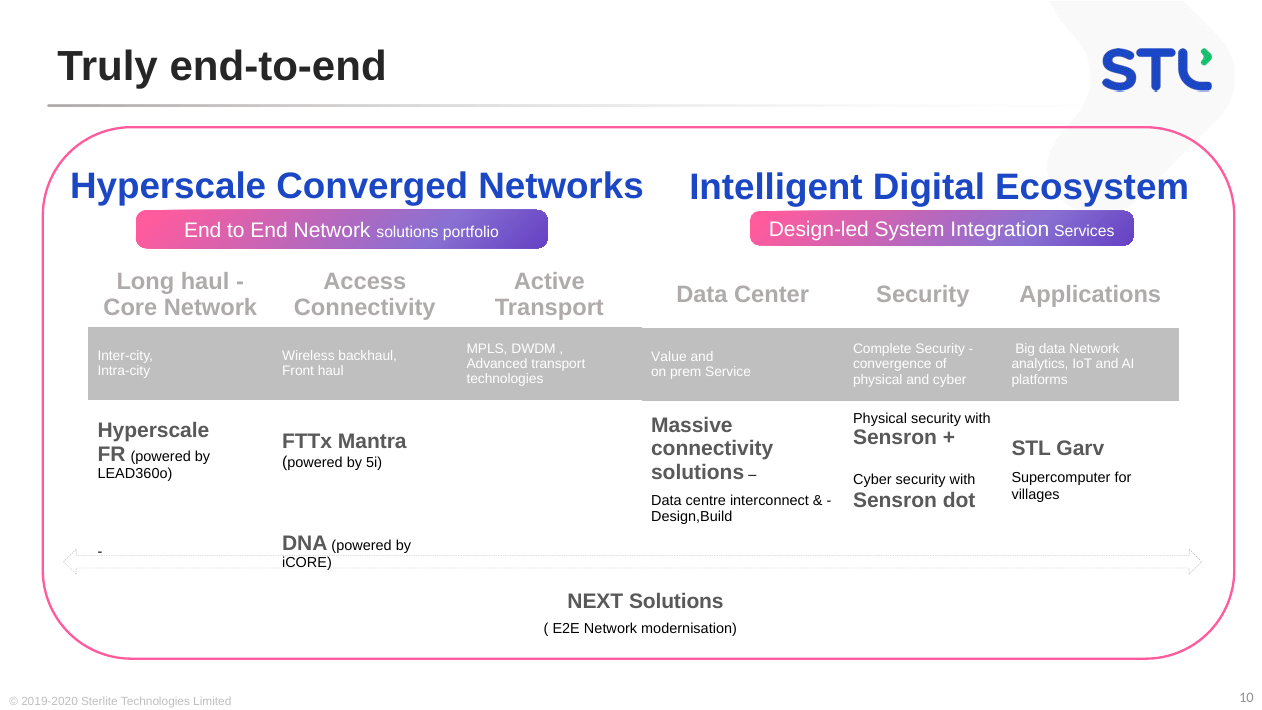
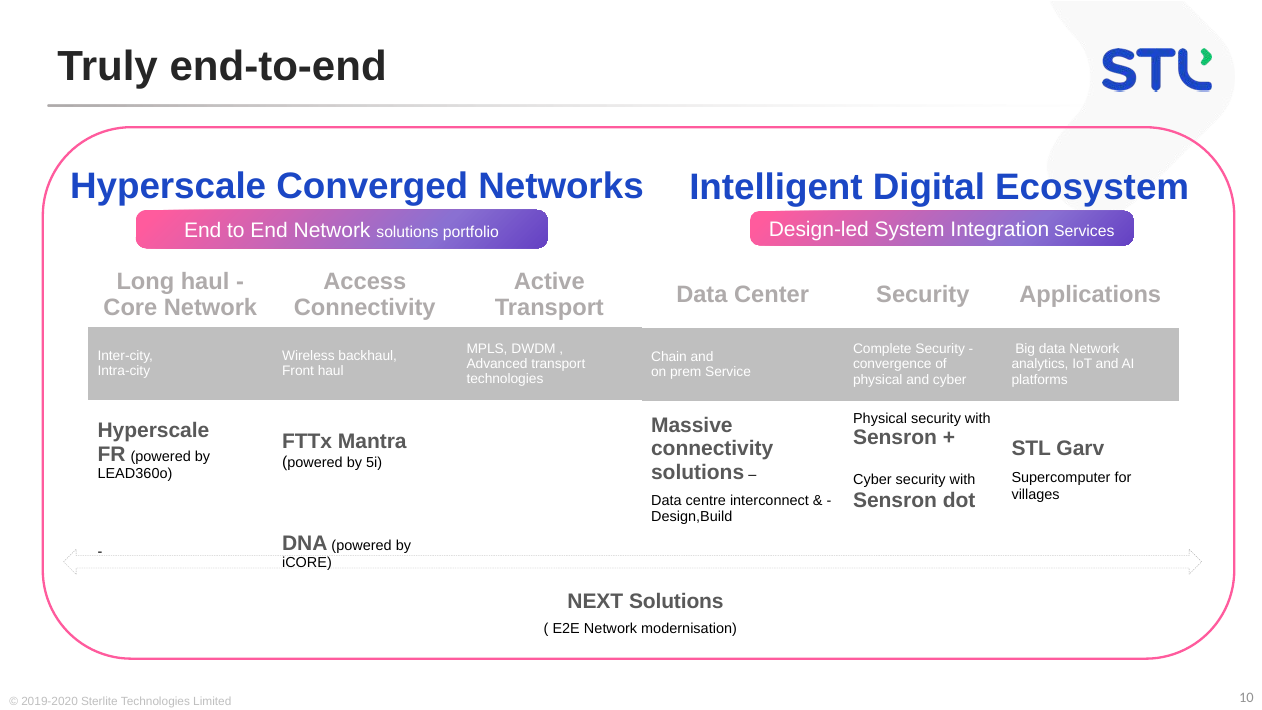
Value: Value -> Chain (669, 357)
